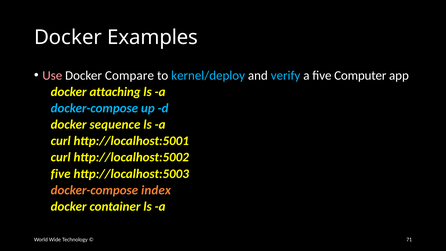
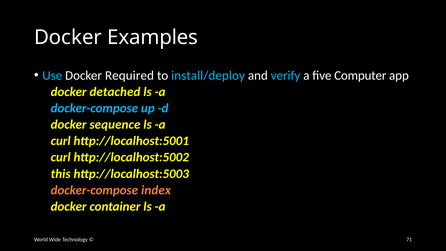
Use colour: pink -> light blue (52, 75)
Compare: Compare -> Required (129, 75)
kernel/deploy: kernel/deploy -> install/deploy (208, 75)
attaching: attaching -> detached (115, 92)
five: five -> this (61, 174)
